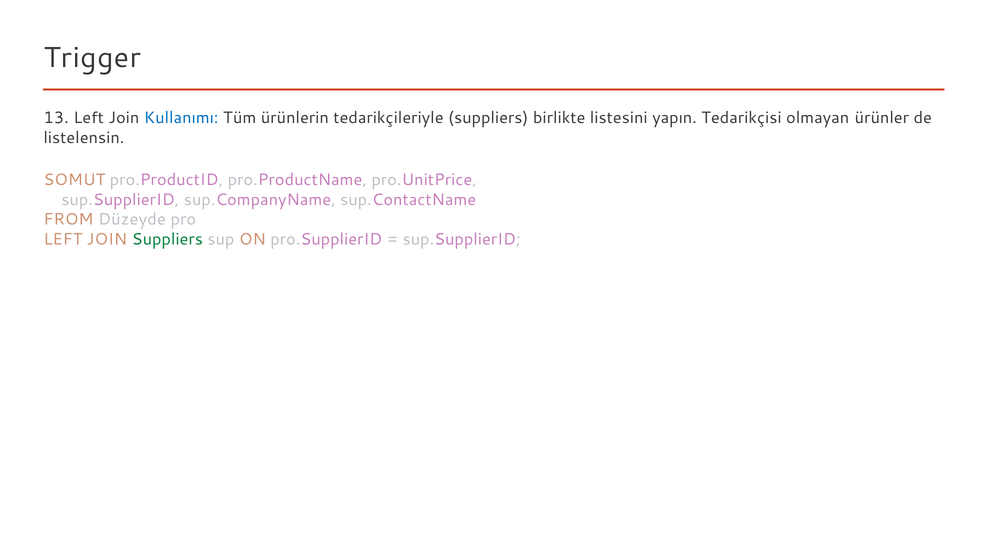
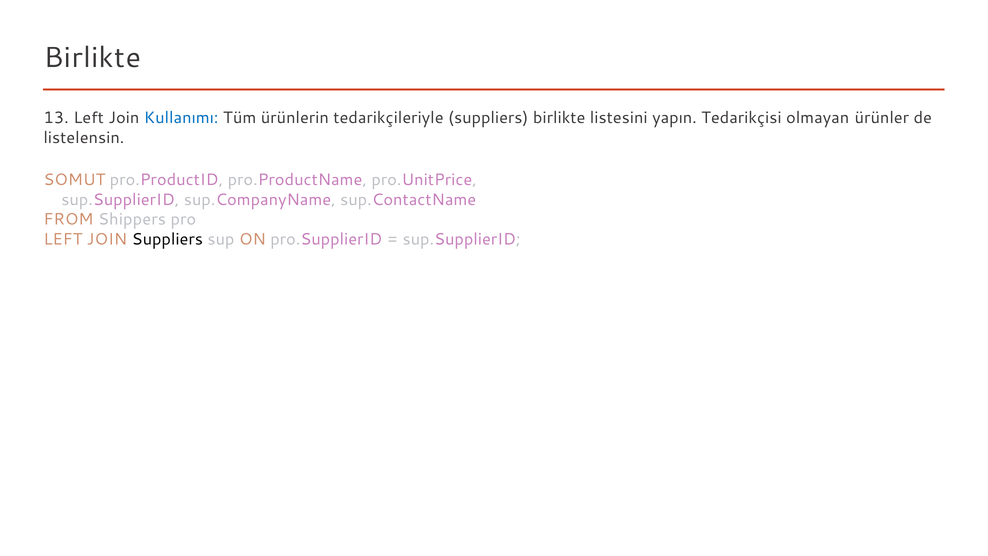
Trigger: Trigger -> Birlikte (92, 58)
Düzeyde: Düzeyde -> Shippers (132, 219)
Suppliers colour: green -> black (167, 239)
